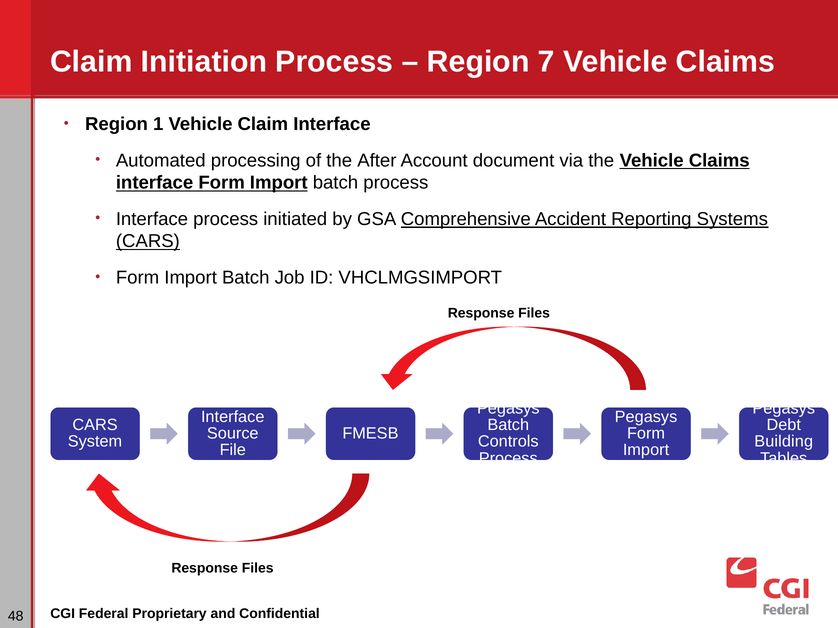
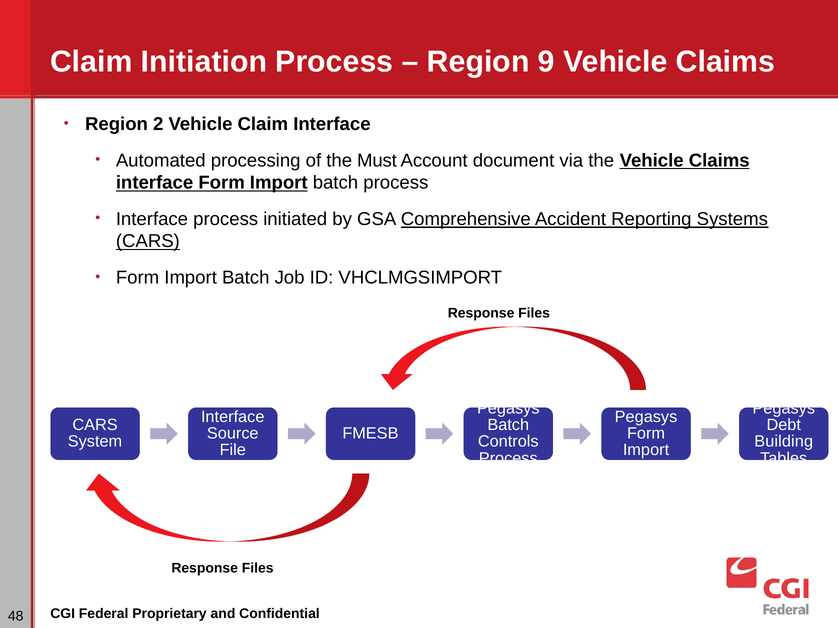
7: 7 -> 9 (546, 62)
1: 1 -> 2 (158, 124)
After: After -> Must (377, 161)
